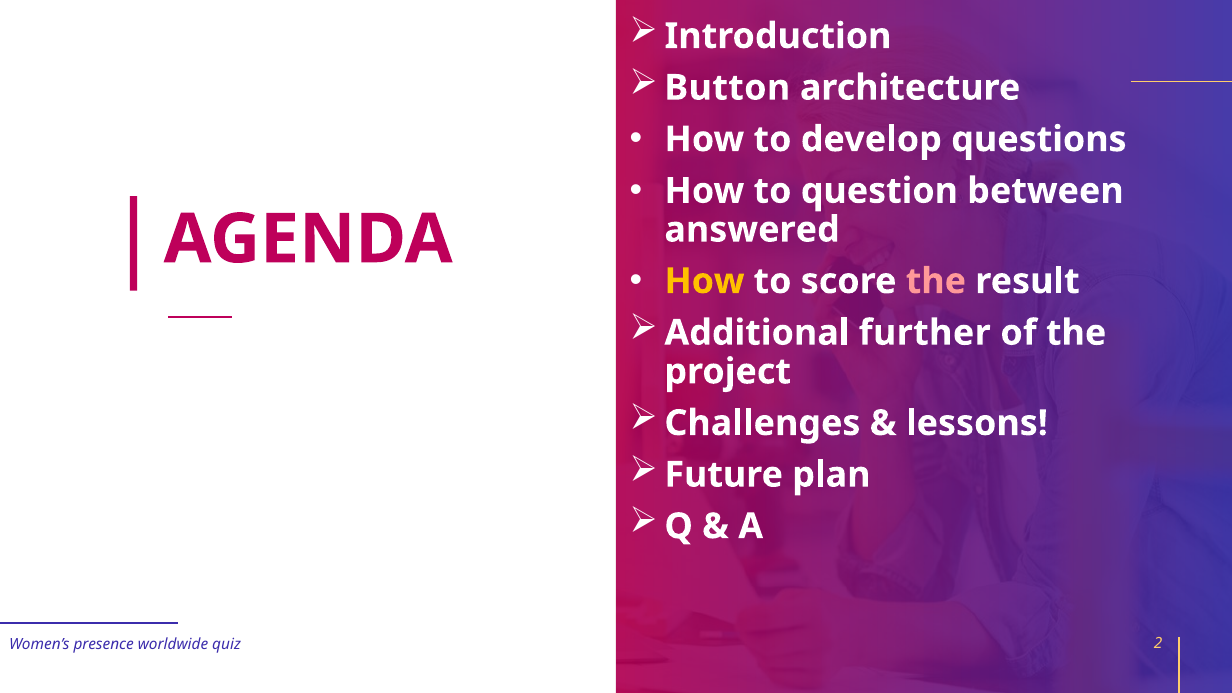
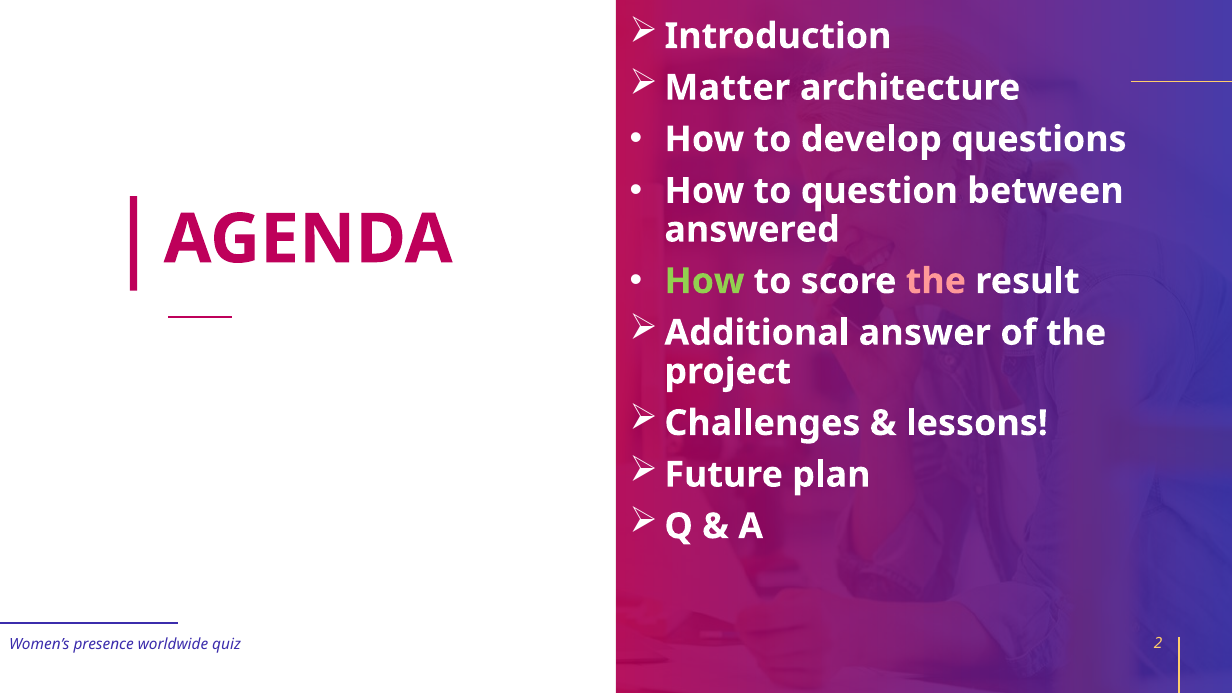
Button: Button -> Matter (727, 88)
How colour: yellow -> light green (704, 281)
further: further -> answer (925, 333)
